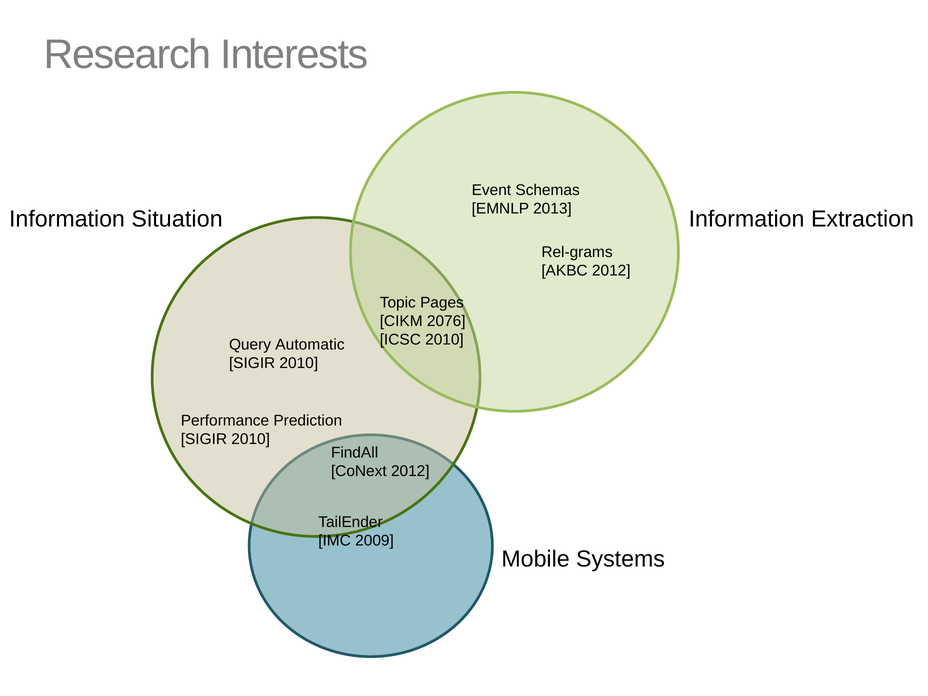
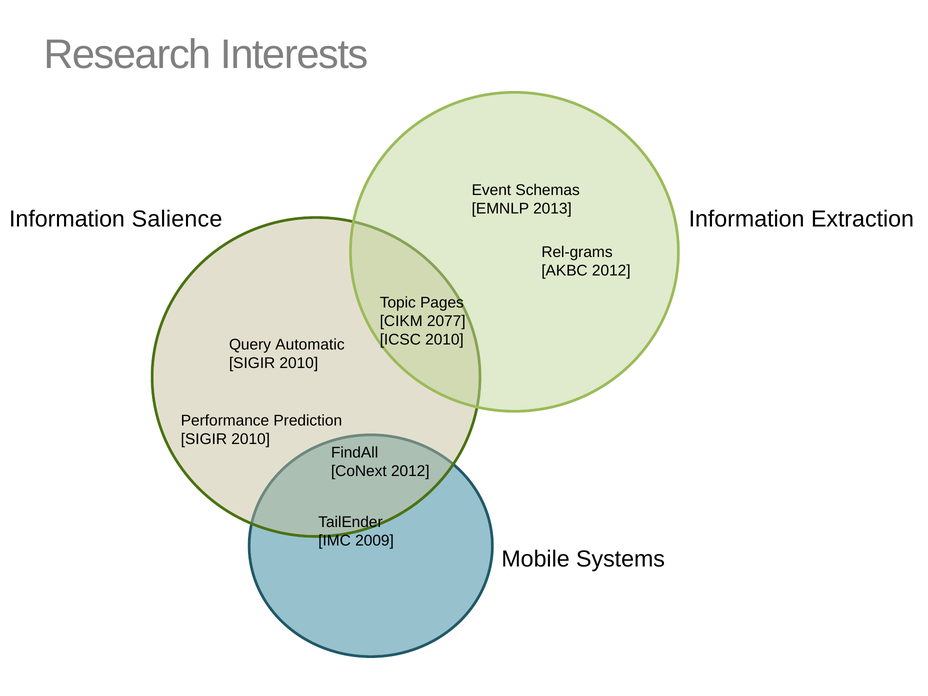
Situation: Situation -> Salience (177, 219)
2076: 2076 -> 2077 (446, 321)
